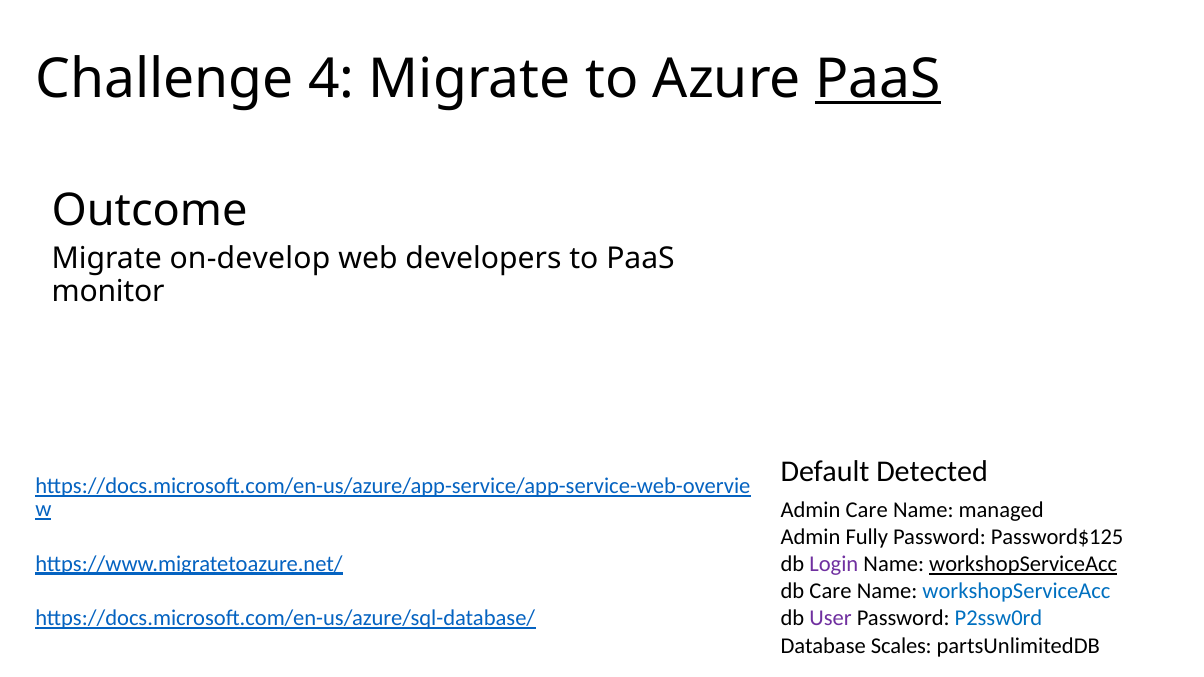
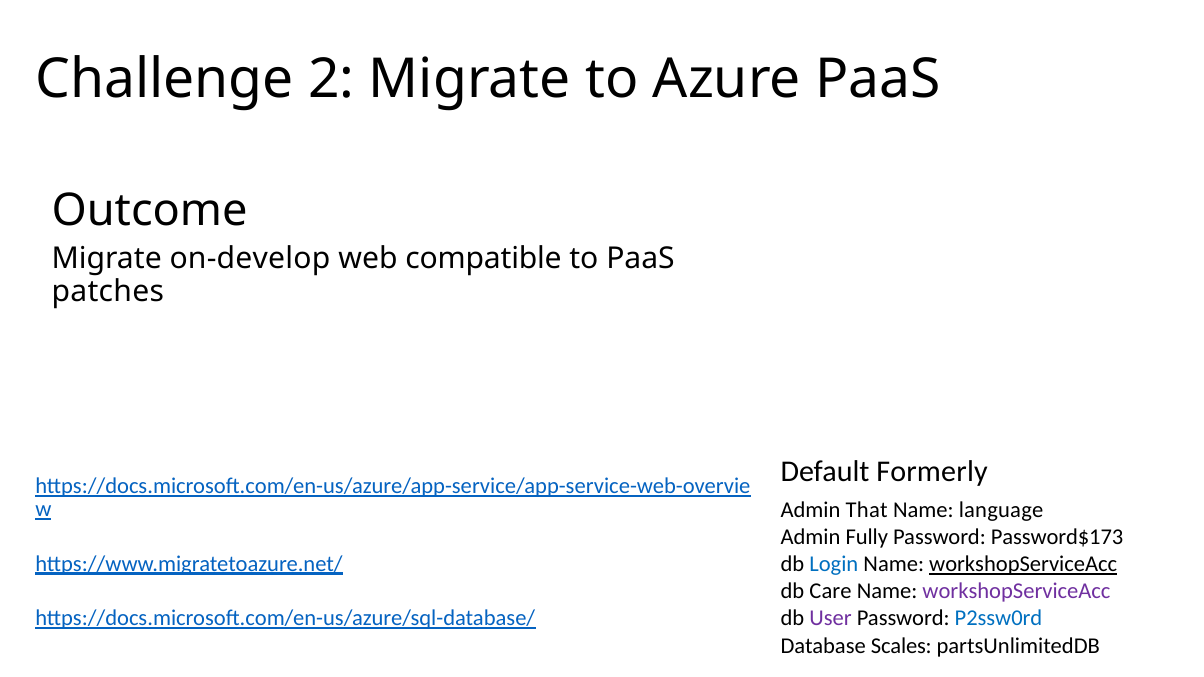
4: 4 -> 2 (331, 79)
PaaS underline: present -> none (878, 79)
developers: developers -> compatible (484, 259)
monitor: monitor -> patches (108, 291)
Detected: Detected -> Formerly (932, 472)
Admin Care: Care -> That (867, 510)
managed: managed -> language (1001, 510)
Password$125: Password$125 -> Password$173 (1057, 537)
Login colour: purple -> blue (834, 565)
workshopServiceAcc colour: blue -> purple (1016, 592)
